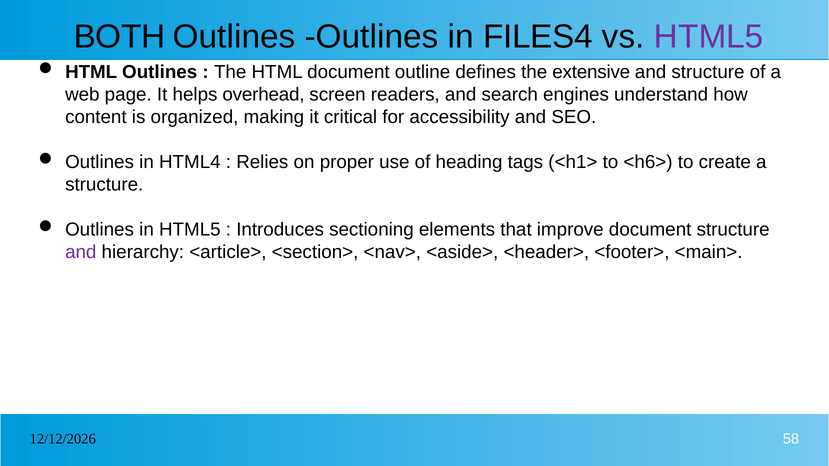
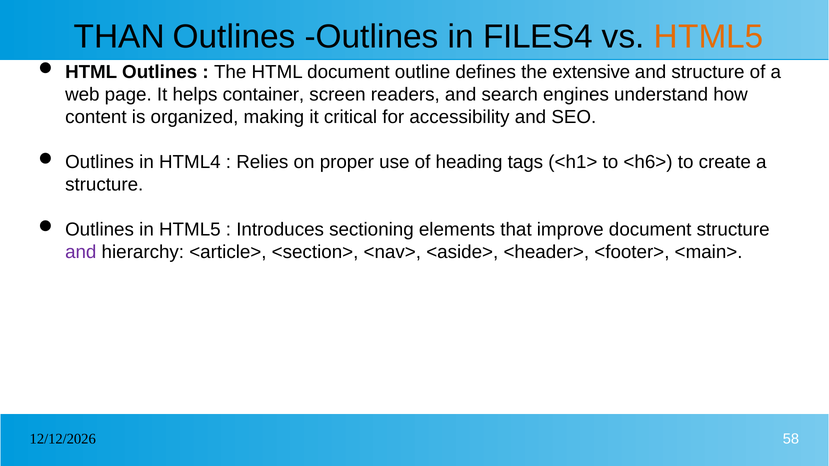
BOTH: BOTH -> THAN (119, 37)
HTML5 colour: purple -> orange (709, 37)
overhead: overhead -> container (263, 94)
